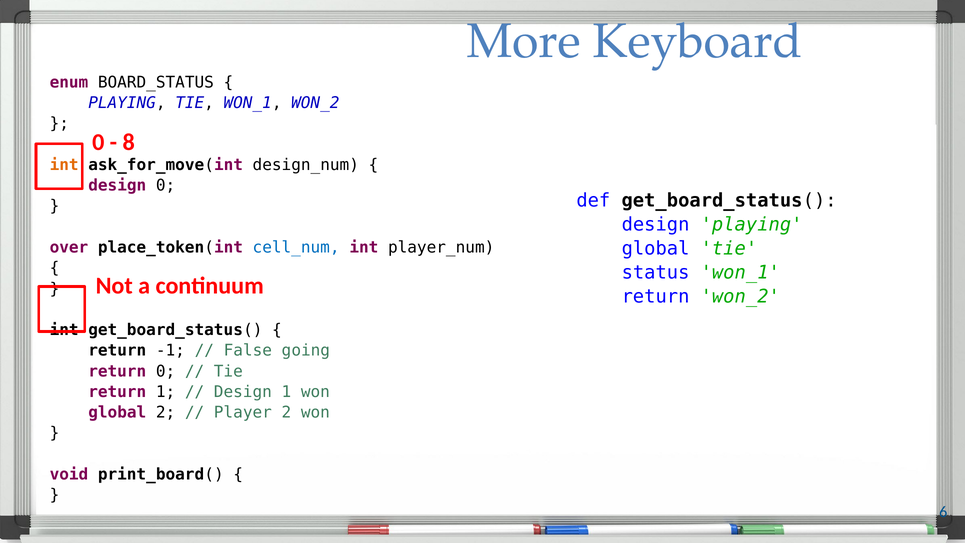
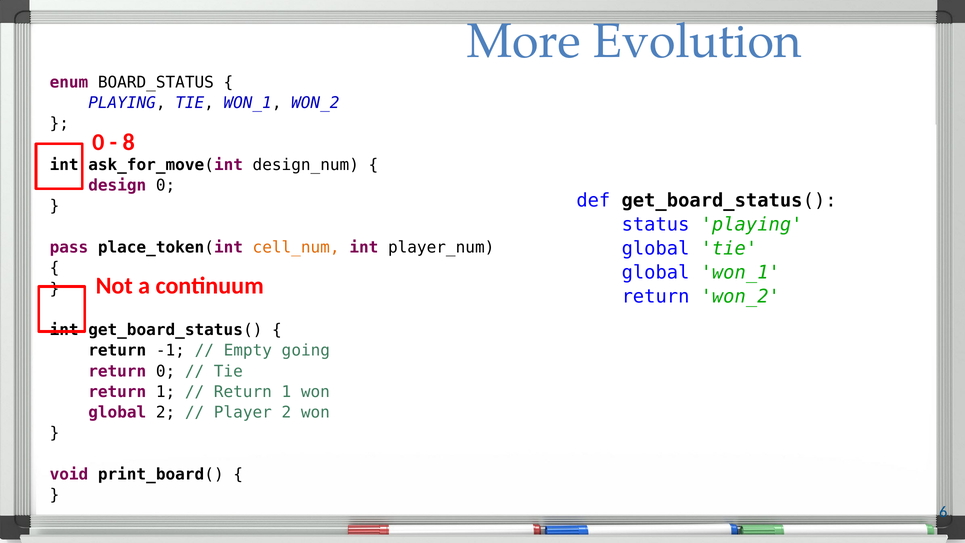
Keyboard: Keyboard -> Evolution (697, 42)
int colour: orange -> black (64, 165)
design: design -> status (656, 224)
over: over -> pass (69, 247)
cell_num colour: blue -> orange (296, 247)
status: status -> global (656, 273)
False: False -> Empty (248, 351)
Design: Design -> Return (243, 392)
